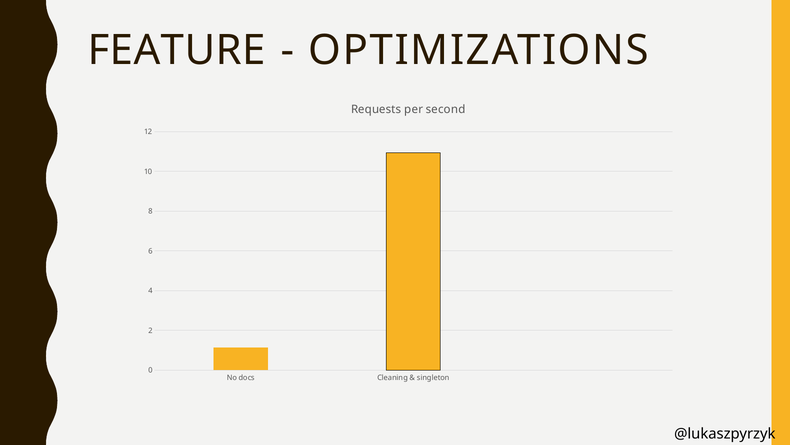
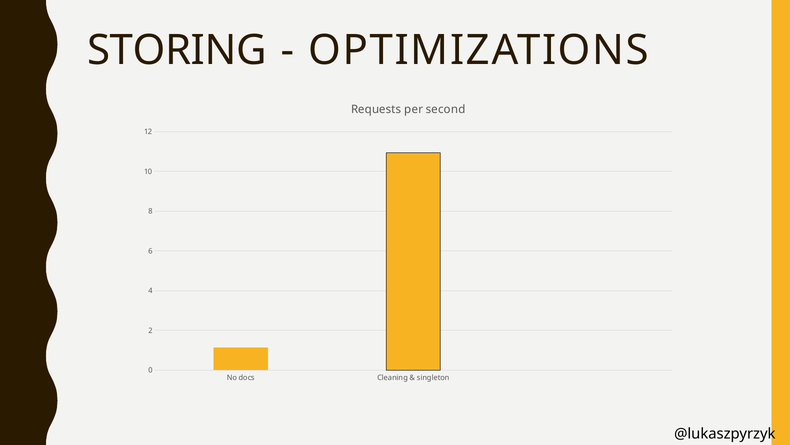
FEATURE: FEATURE -> STORING (177, 50)
